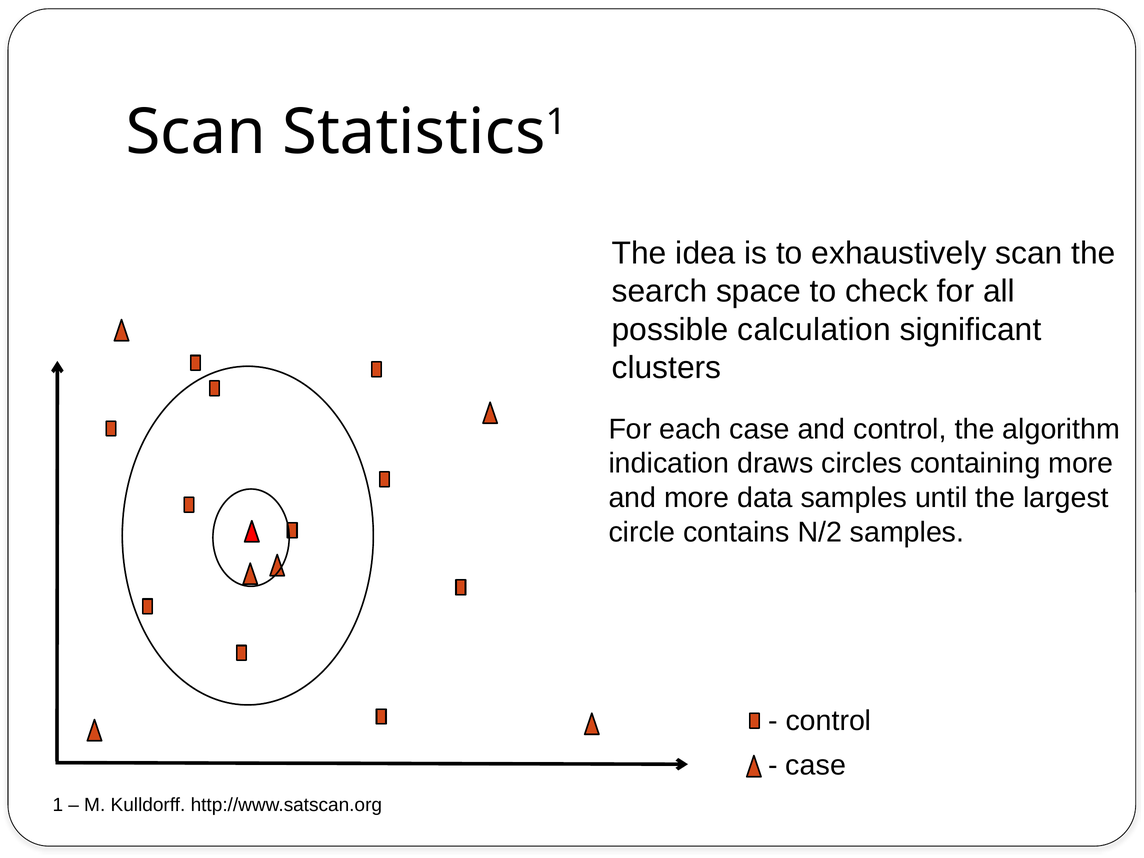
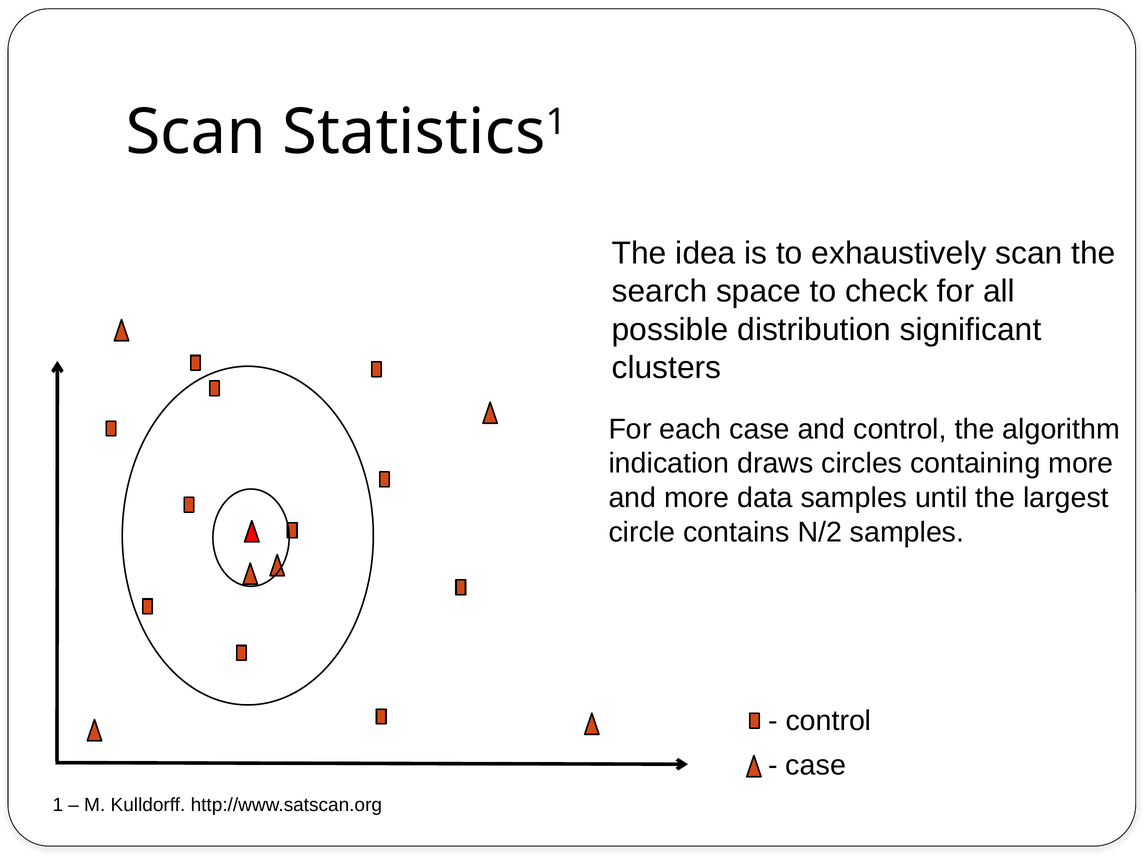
calculation: calculation -> distribution (814, 330)
